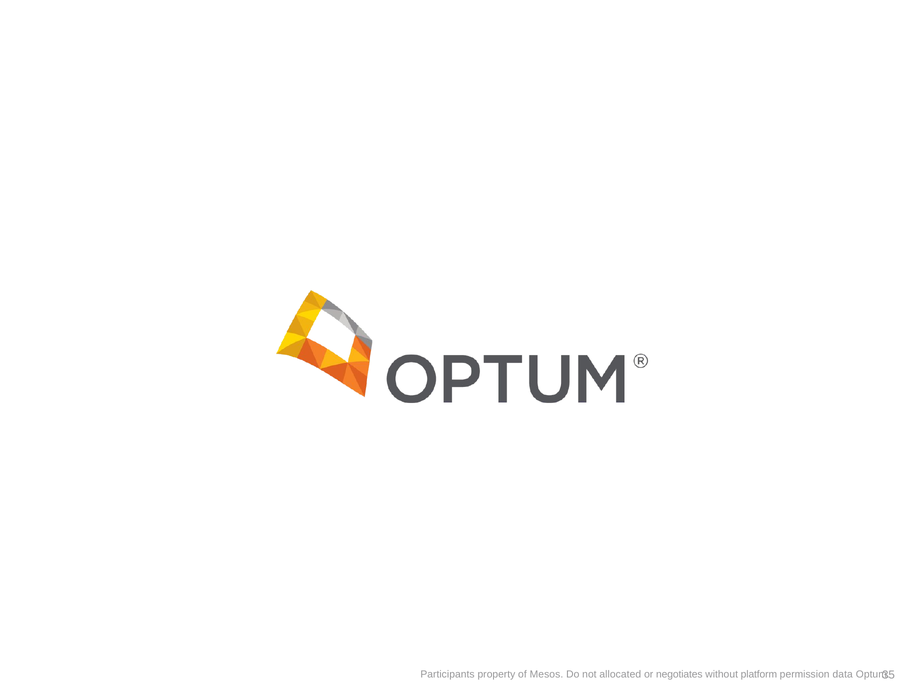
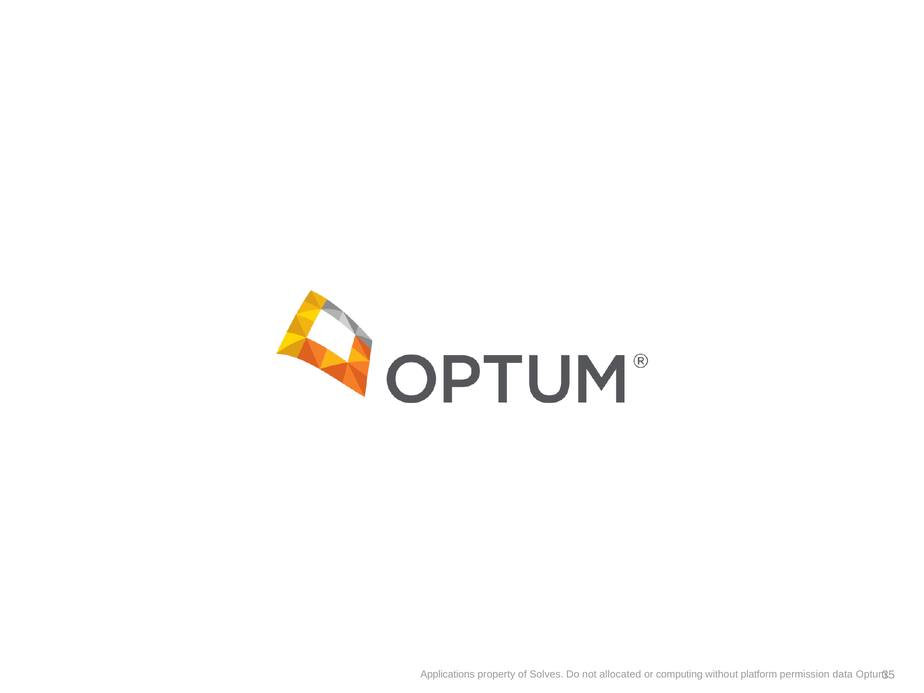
Participants: Participants -> Applications (448, 675)
Mesos: Mesos -> Solves (547, 675)
negotiates: negotiates -> computing (679, 675)
